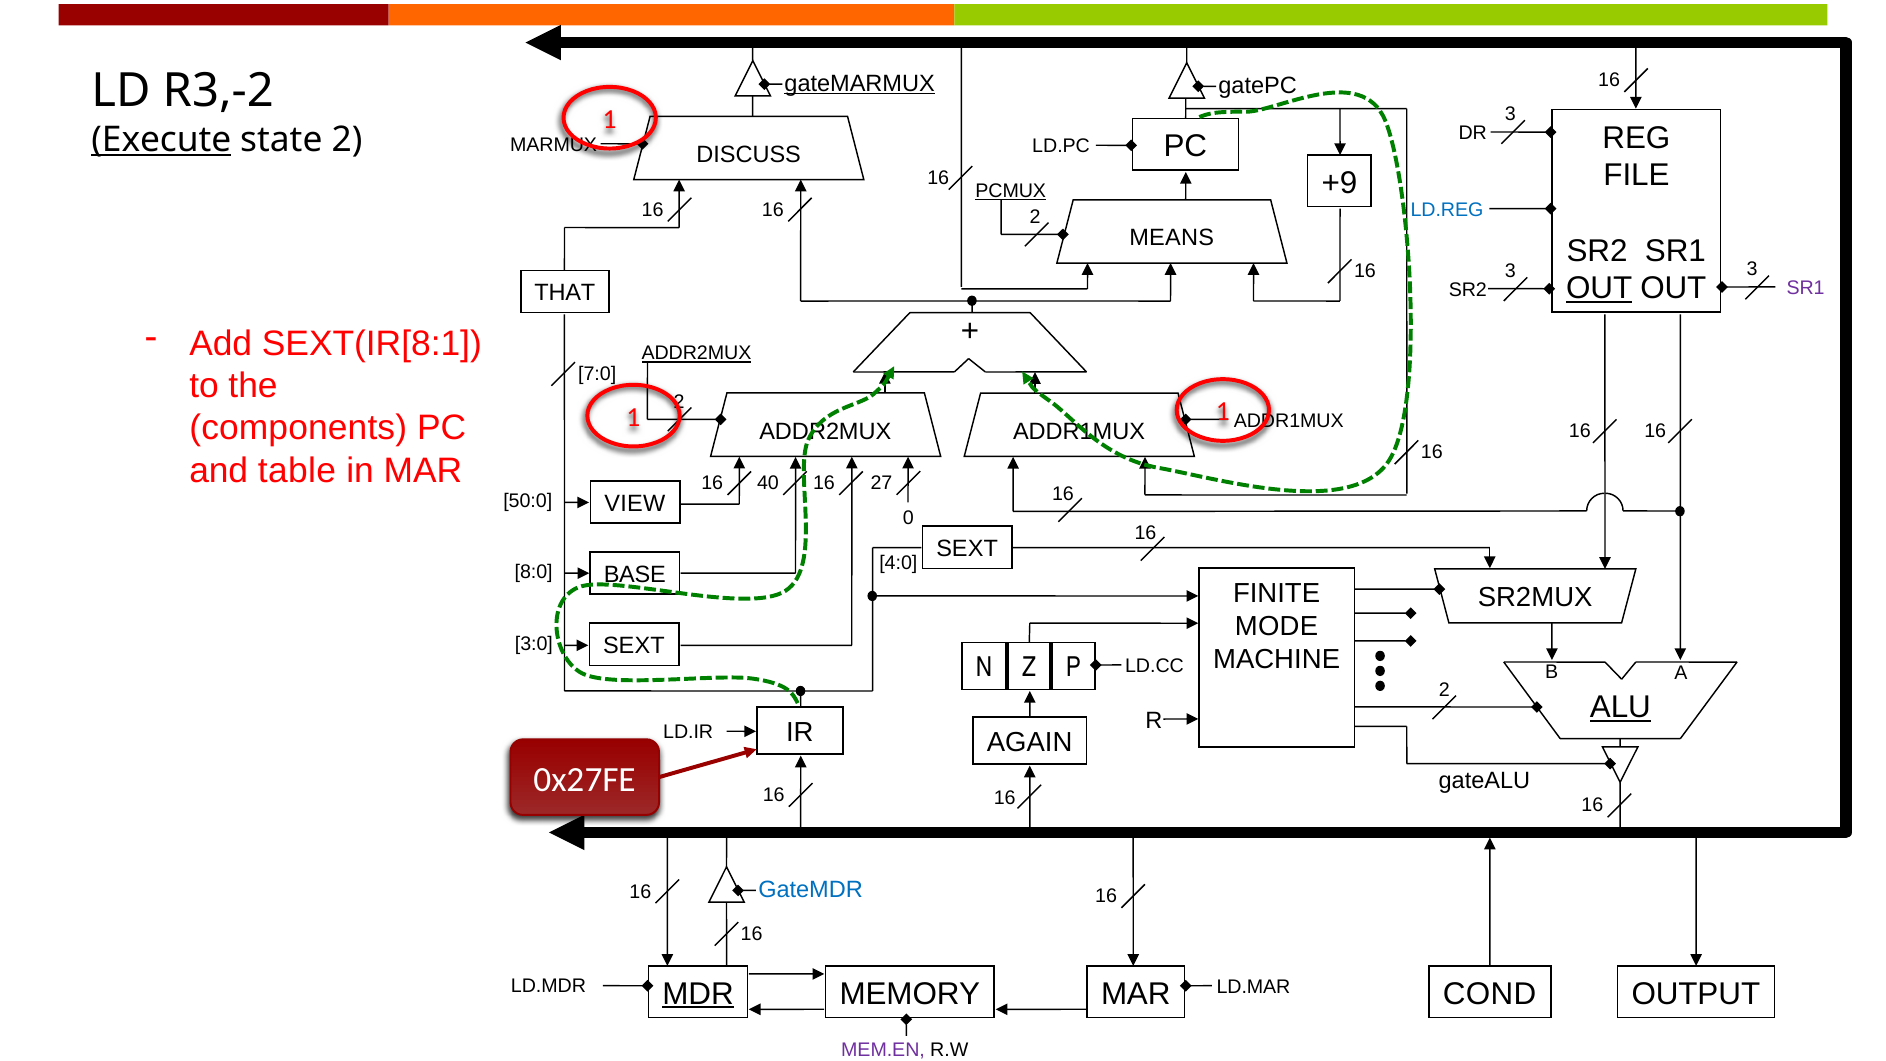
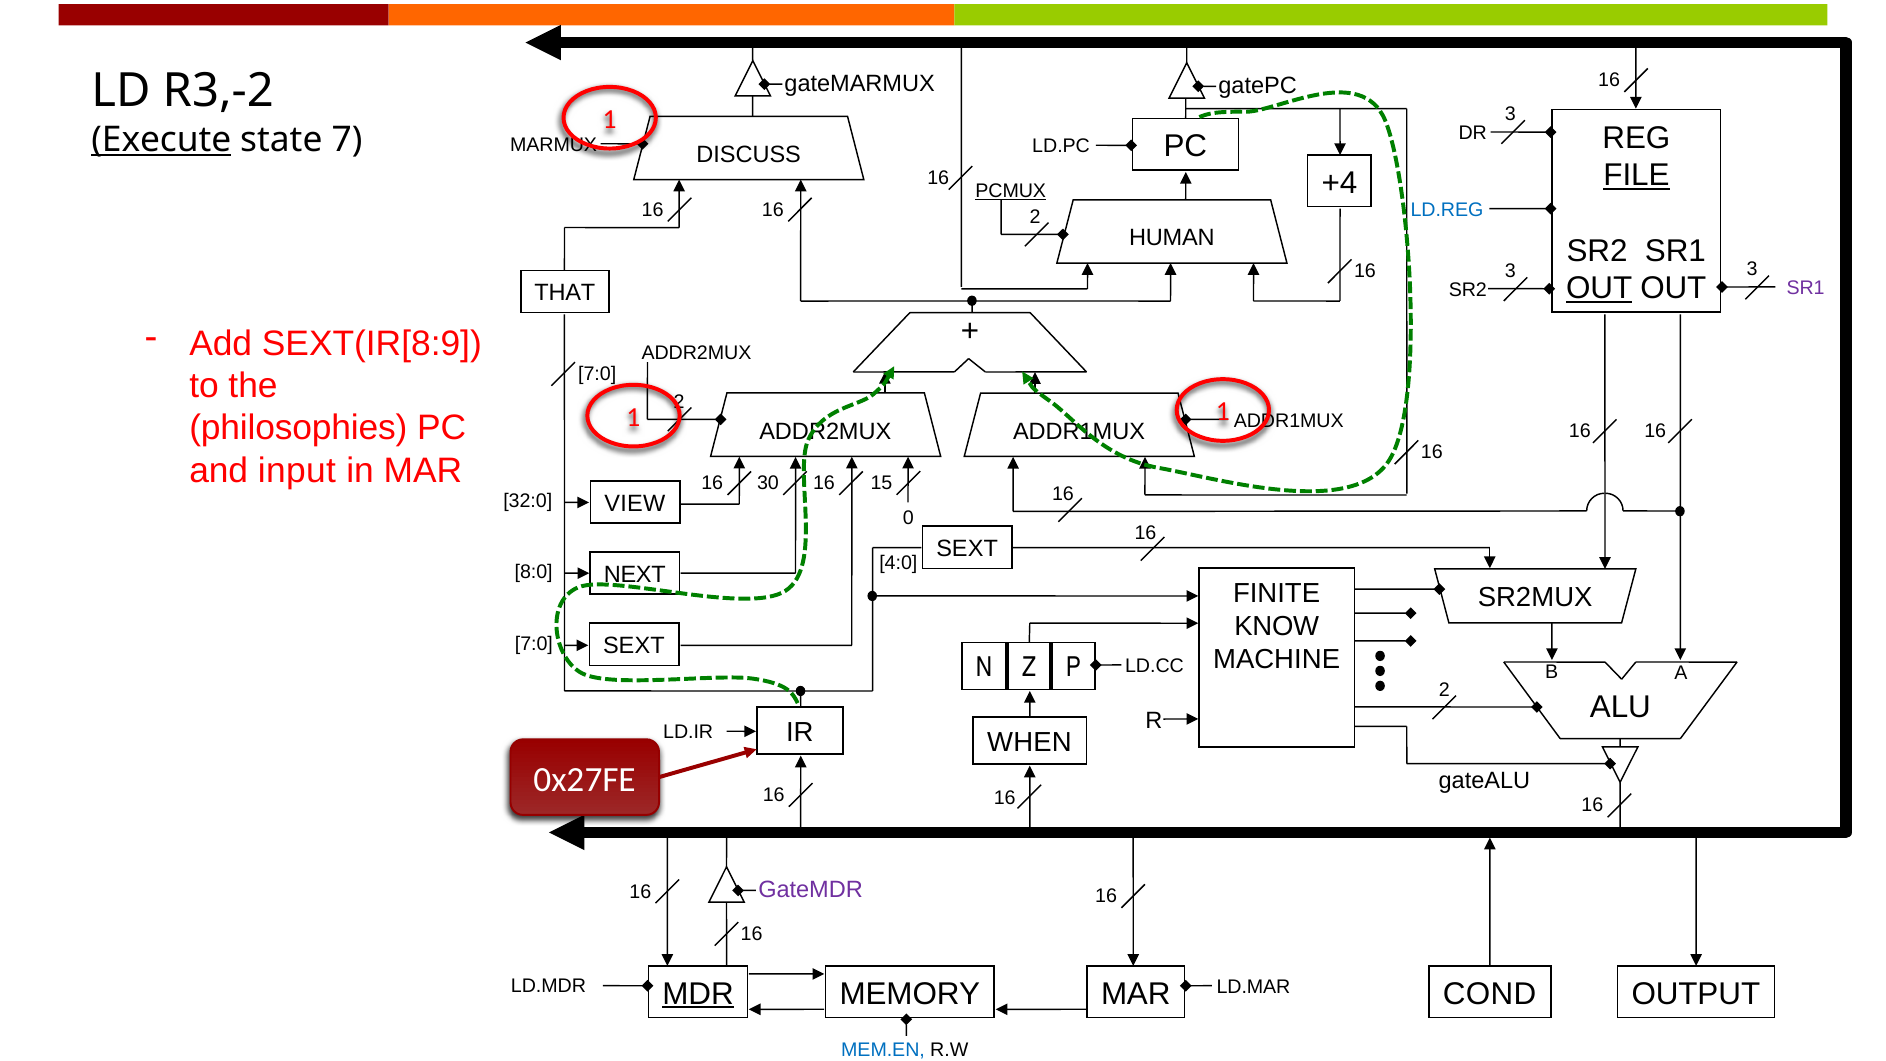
gateMARMUX underline: present -> none (860, 83)
state 2: 2 -> 7 (347, 140)
FILE underline: none -> present (1636, 175)
+9: +9 -> +4 (1339, 183)
MEANS: MEANS -> HUMAN (1172, 238)
SEXT(IR[8:1: SEXT(IR[8:1 -> SEXT(IR[8:9 (372, 343)
ADDR2MUX underline: present -> none (696, 353)
components: components -> philosophies (298, 428)
table: table -> input (297, 471)
40: 40 -> 30 (768, 483)
27: 27 -> 15 (881, 483)
50:0: 50:0 -> 32:0 (528, 501)
BASE: BASE -> NEXT (635, 575)
MODE: MODE -> KNOW (1277, 627)
3:0: 3:0 -> 7:0 (534, 644)
ALU underline: present -> none (1620, 707)
AGAIN: AGAIN -> WHEN (1029, 742)
GateMDR colour: blue -> purple (811, 889)
MEM.EN colour: purple -> blue (883, 1050)
